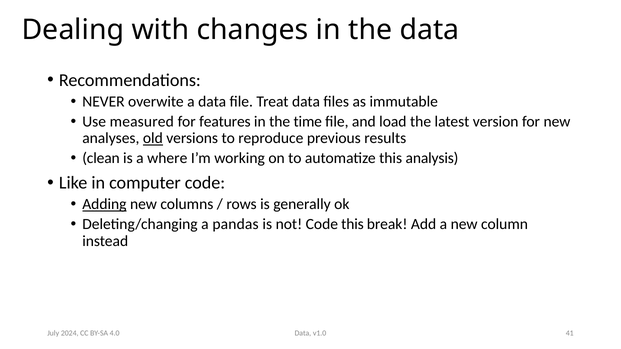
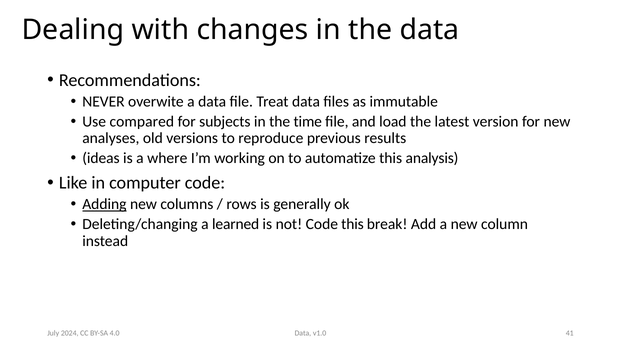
measured: measured -> compared (142, 122)
features: features -> subjects (225, 122)
old underline: present -> none (153, 138)
clean: clean -> ideas (101, 158)
pandas: pandas -> learned (236, 224)
